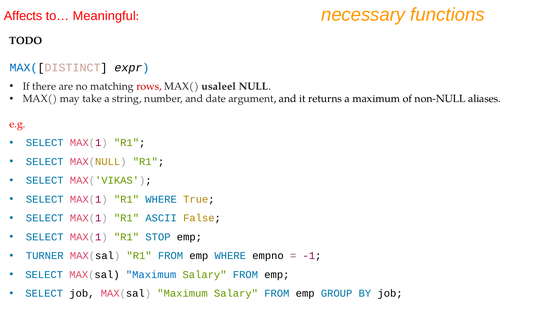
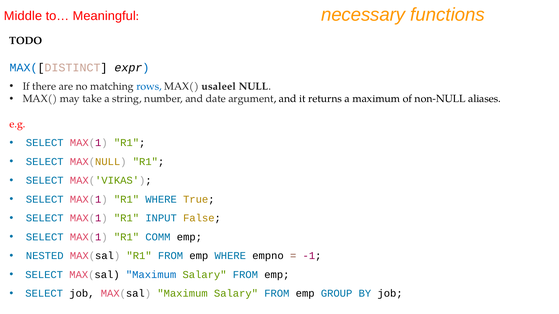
Affects: Affects -> Middle (23, 16)
rows colour: red -> blue (149, 86)
ASCII: ASCII -> INPUT (161, 218)
STOP: STOP -> COMM (158, 237)
TURNER: TURNER -> NESTED (45, 256)
